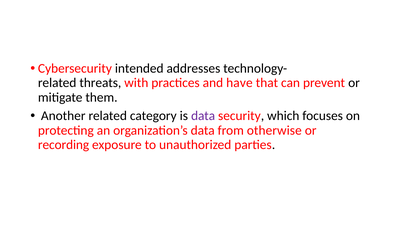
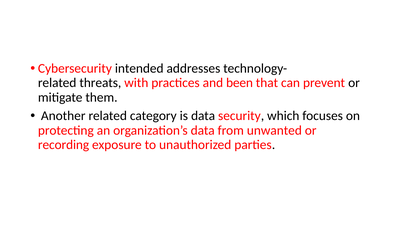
have: have -> been (240, 83)
data colour: purple -> black (203, 116)
otherwise: otherwise -> unwanted (274, 130)
